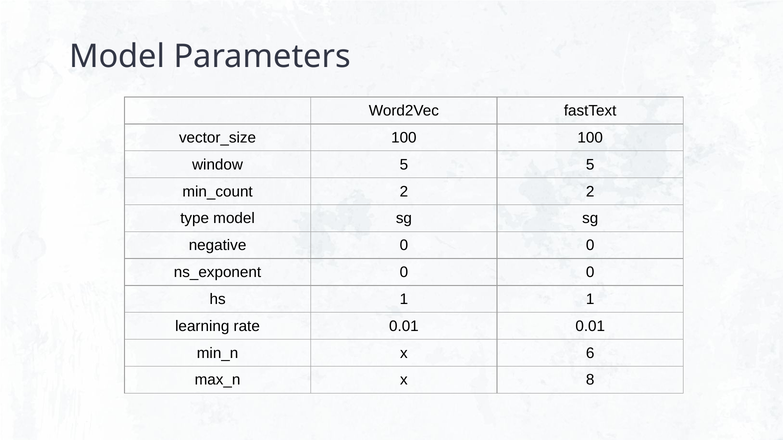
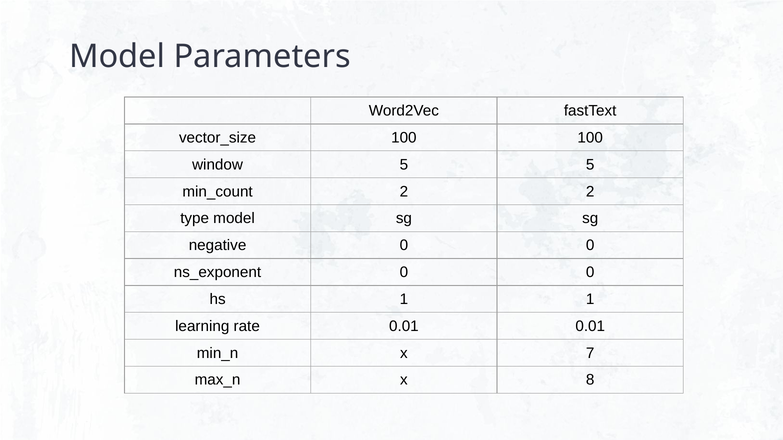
6: 6 -> 7 (590, 353)
